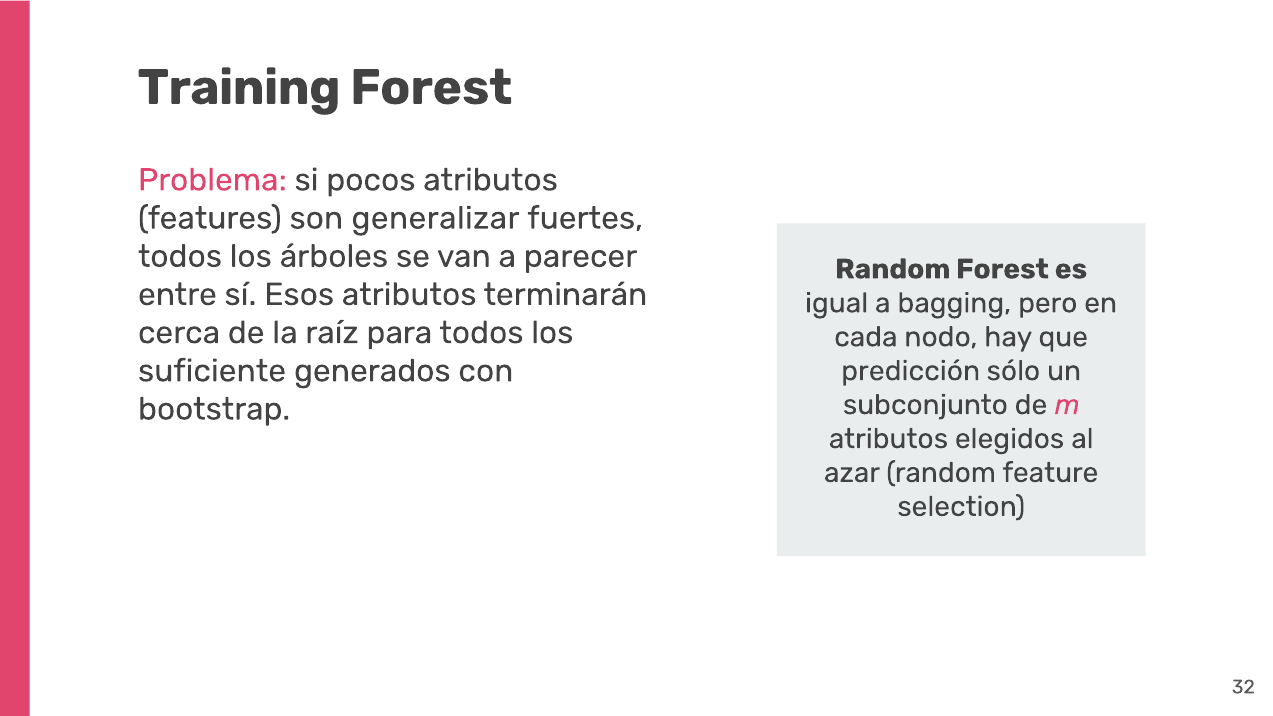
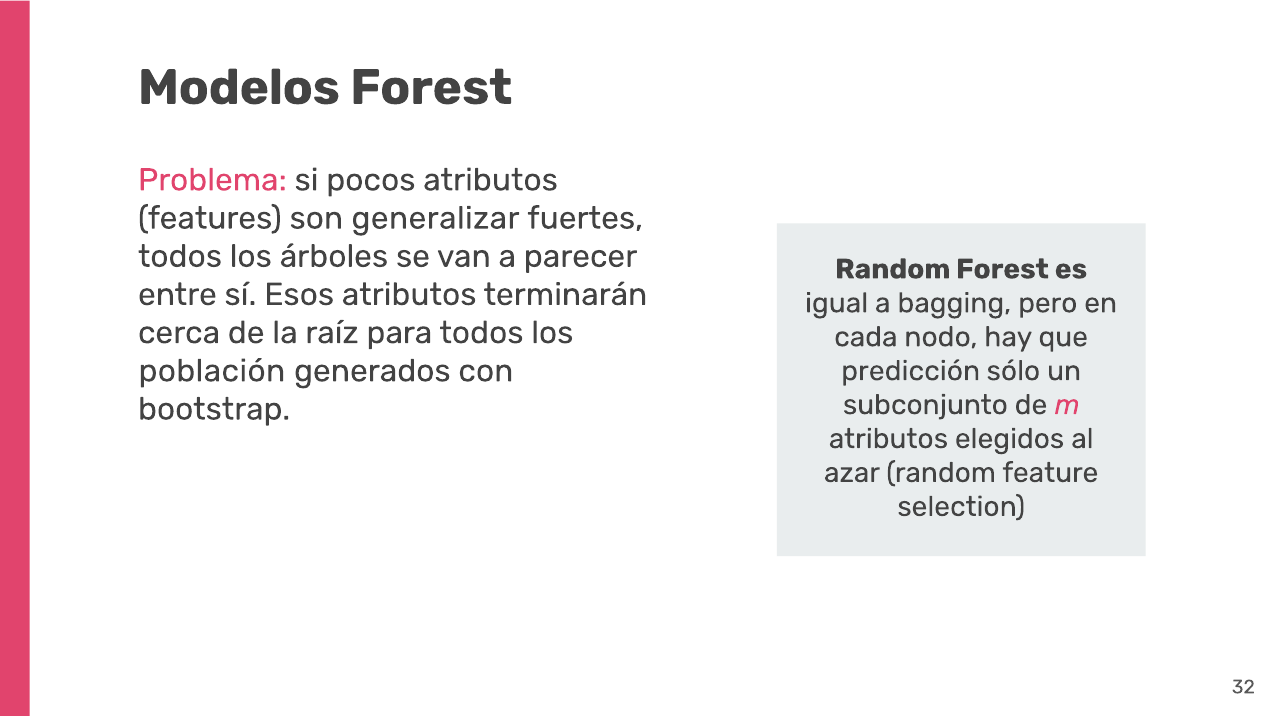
Training: Training -> Modelos (239, 88)
suficiente: suficiente -> población (212, 371)
